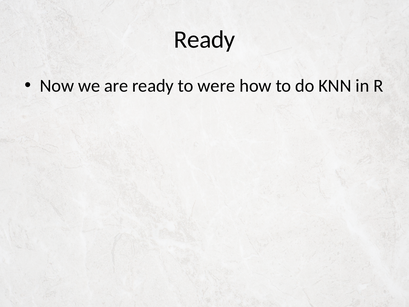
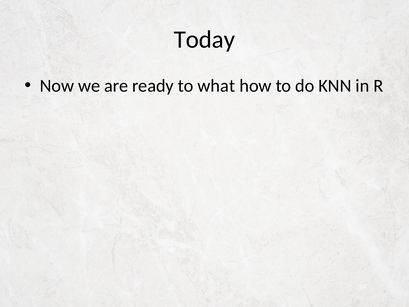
Ready: Ready -> Today (205, 40)
were: were -> what (216, 86)
